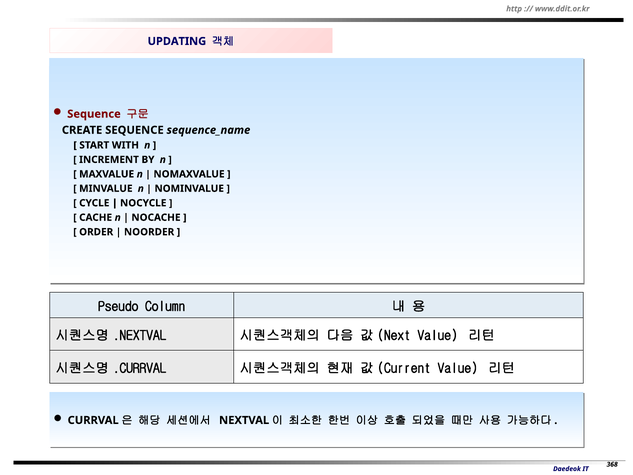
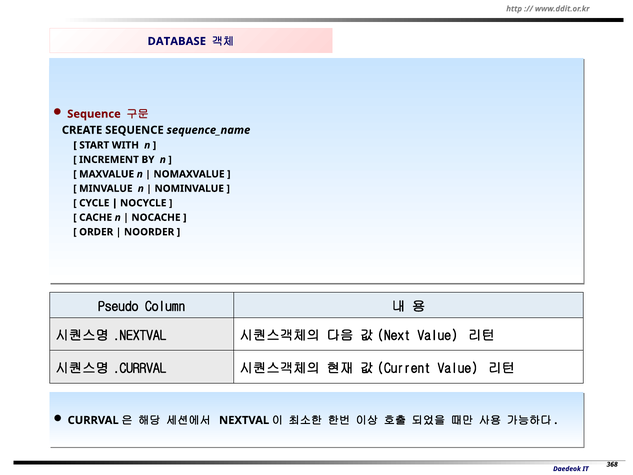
UPDATING: UPDATING -> DATABASE (177, 41)
